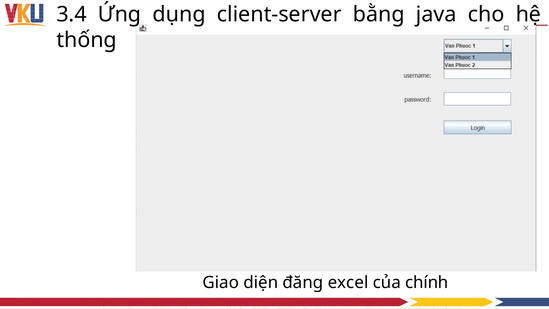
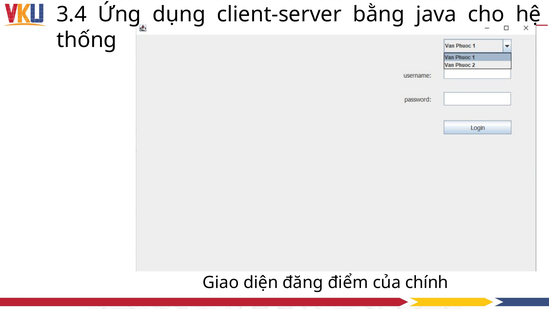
excel: excel -> điểm (348, 282)
